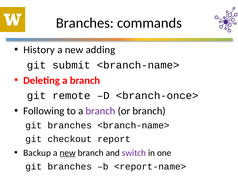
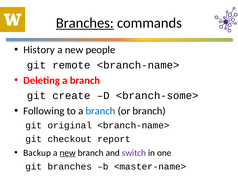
Branches underline: none -> present (85, 23)
adding: adding -> people (100, 50)
submit: submit -> remote (71, 65)
remote: remote -> create (71, 96)
<branch-once>: <branch-once> -> <branch-some> (157, 96)
branch colour: purple -> blue (100, 111)
branches: branches -> original (70, 126)
<report-name>: <report-name> -> <master-name> (150, 167)
